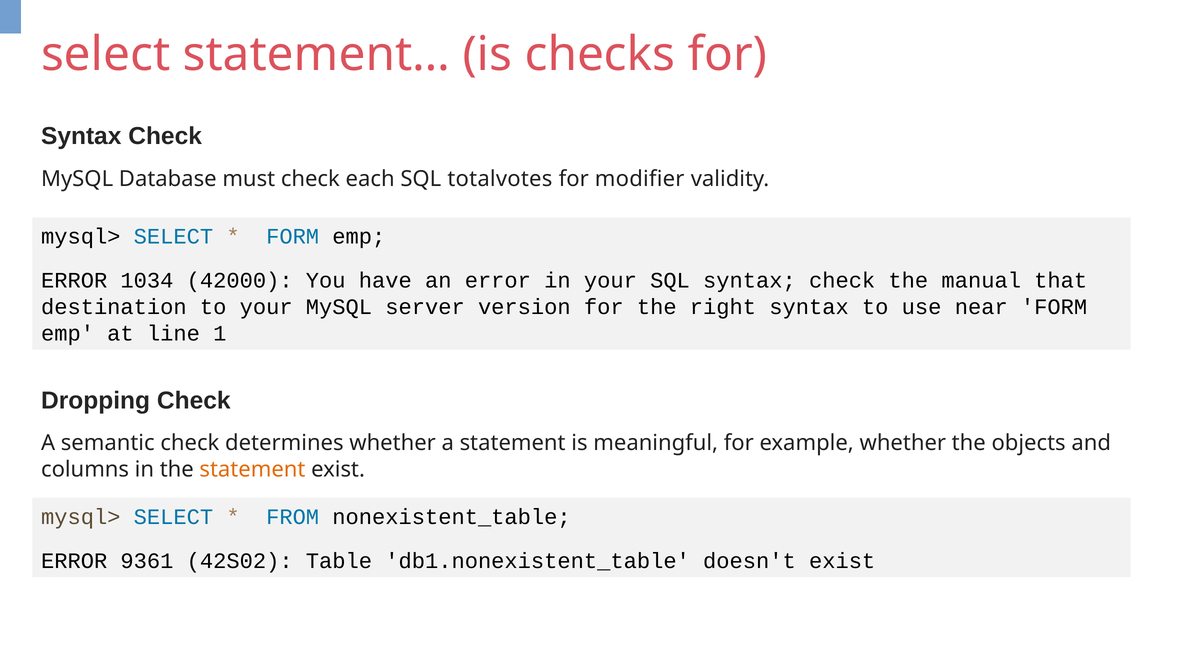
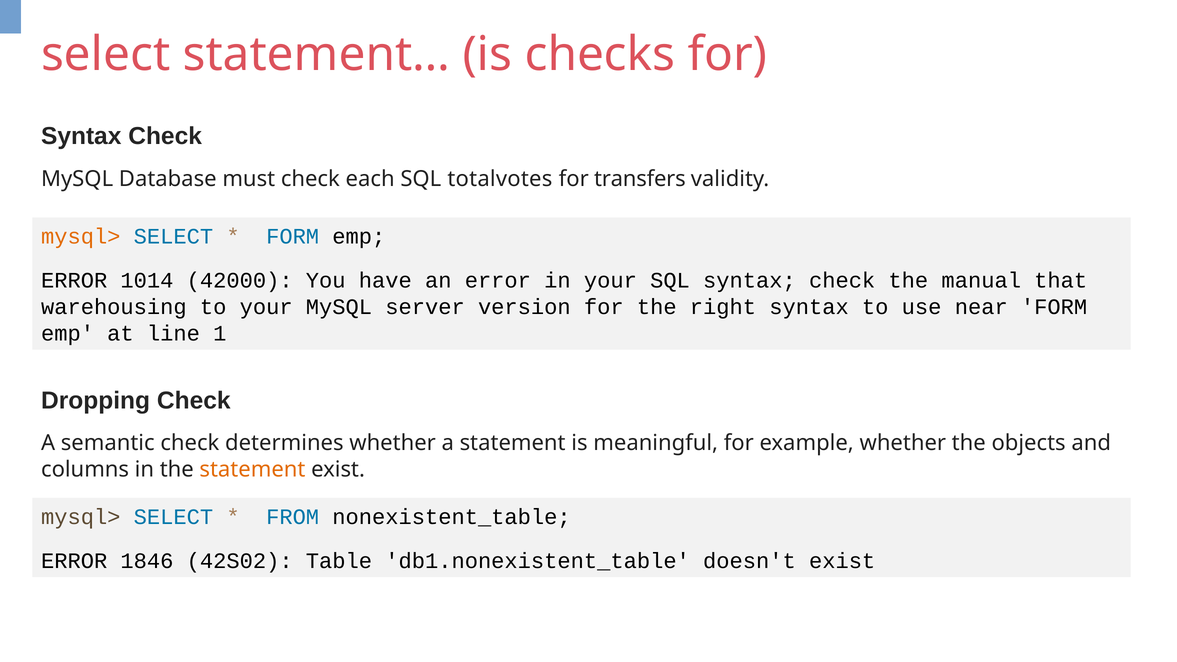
modifier: modifier -> transfers (640, 179)
mysql> colour: black -> orange (81, 237)
1034: 1034 -> 1014 (147, 281)
destination: destination -> warehousing (114, 307)
9361: 9361 -> 1846 (147, 561)
